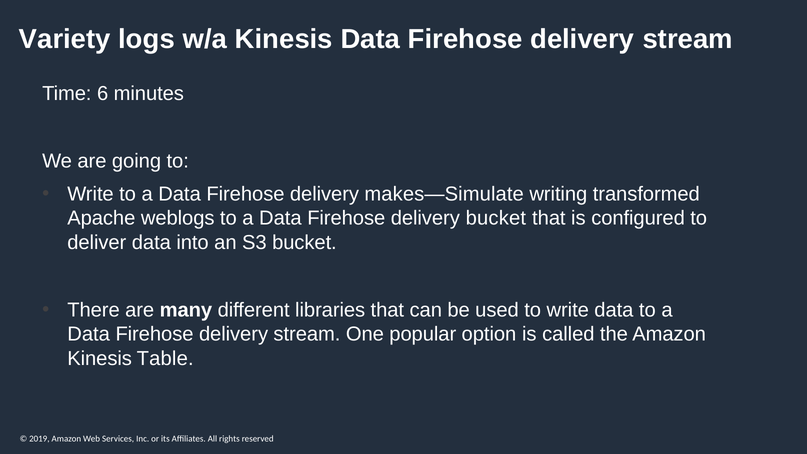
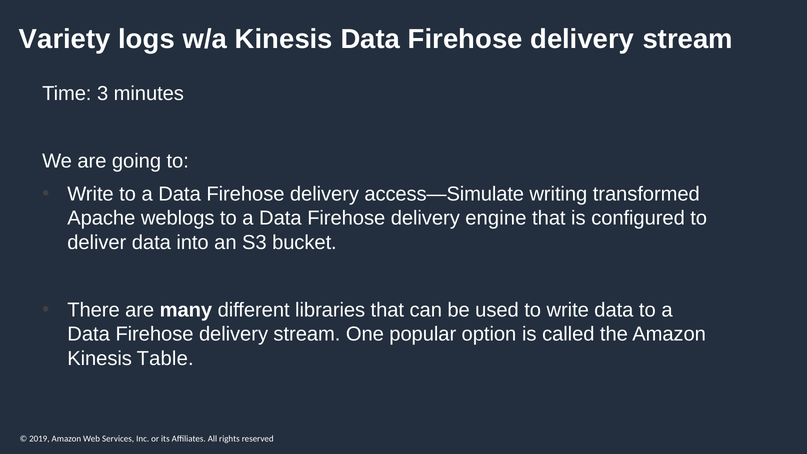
6: 6 -> 3 (103, 94)
makes—Simulate: makes—Simulate -> access—Simulate (444, 194)
delivery bucket: bucket -> engine (496, 218)
